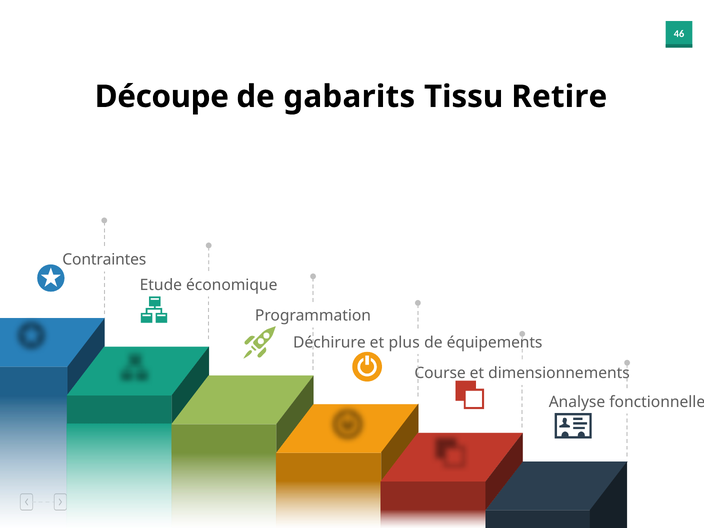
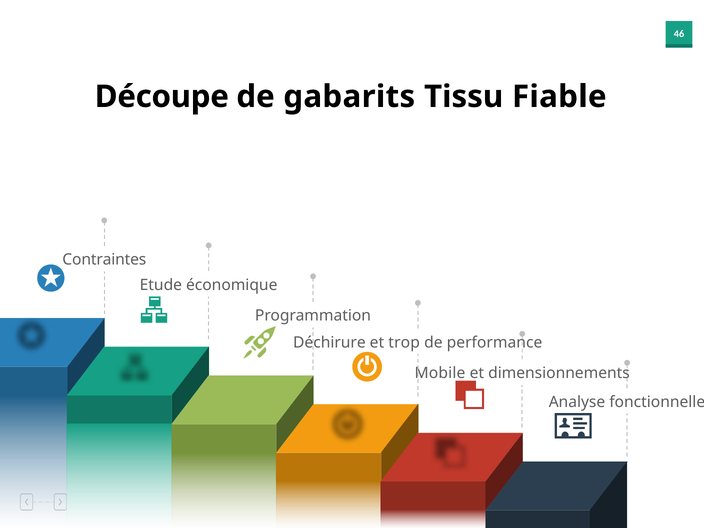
Retire: Retire -> Fiable (559, 97)
plus: plus -> trop (404, 342)
équipements: équipements -> performance (495, 342)
Course: Course -> Mobile (440, 373)
